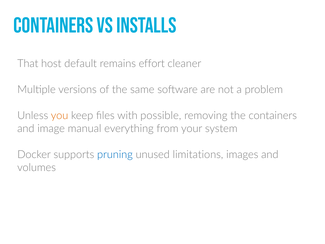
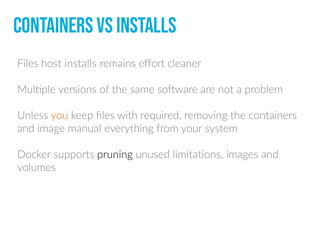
That: That -> Files (28, 63)
host default: default -> installs (81, 63)
possible: possible -> required (161, 115)
pruning colour: blue -> black (115, 154)
